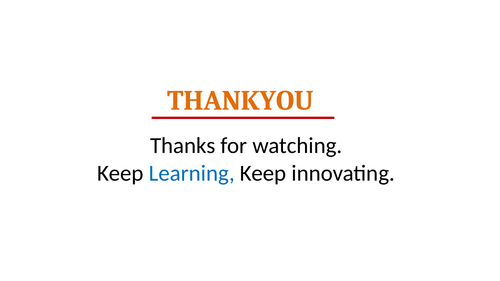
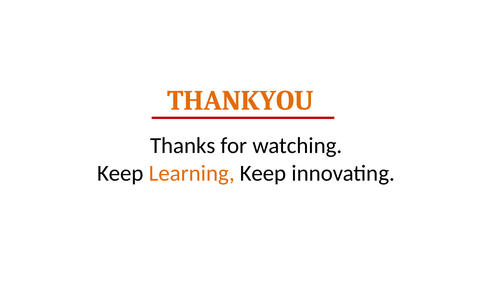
Learning colour: blue -> orange (192, 173)
